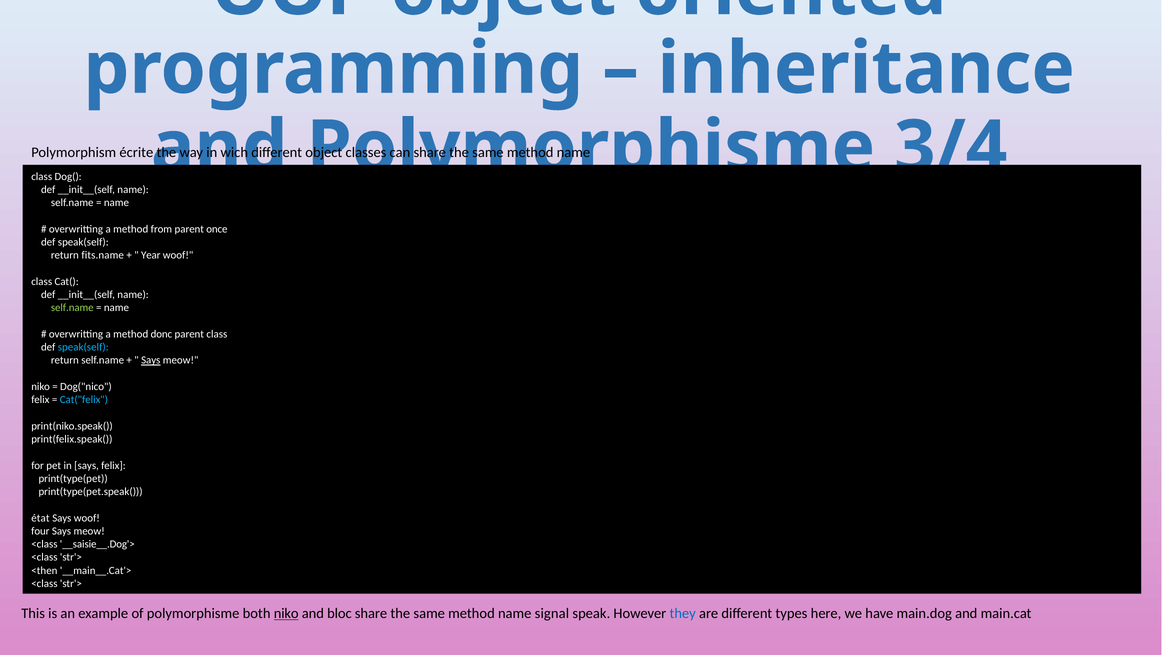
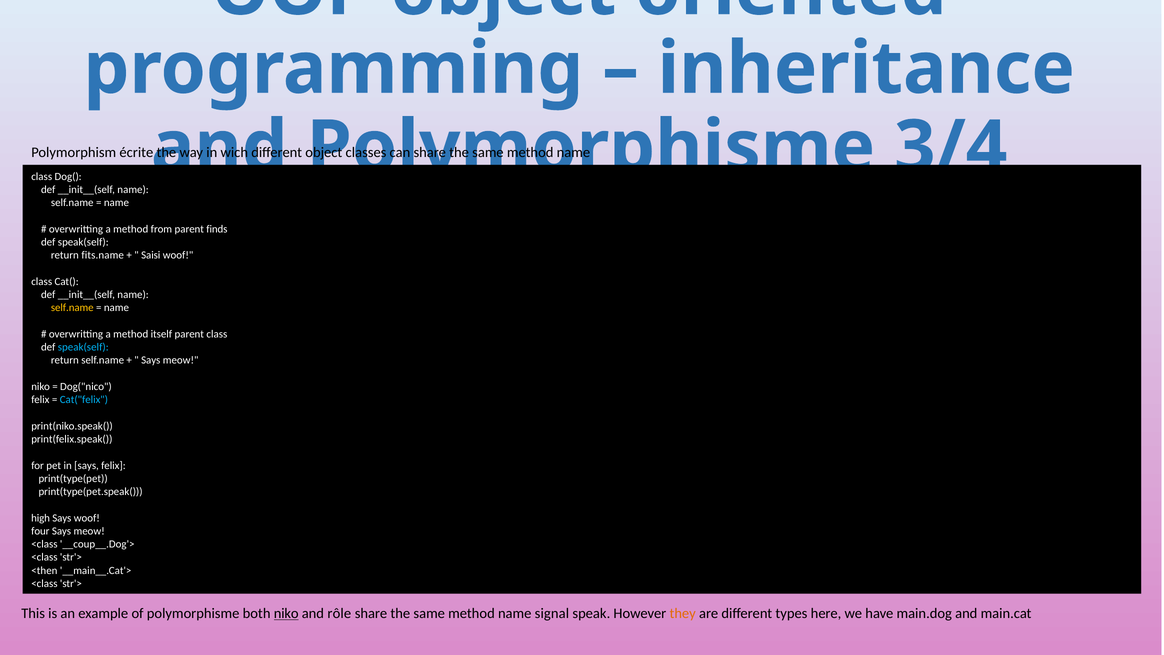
once: once -> finds (217, 229)
Year: Year -> Saisi (151, 255)
self.name colour: light green -> yellow (72, 308)
donc: donc -> itself (161, 334)
Says underline: present -> none (151, 360)
état: état -> high (41, 518)
__saisie__.Dog'>: __saisie__.Dog'> -> __coup__.Dog'> (97, 544)
bloc: bloc -> rôle (339, 613)
they colour: blue -> orange (683, 613)
